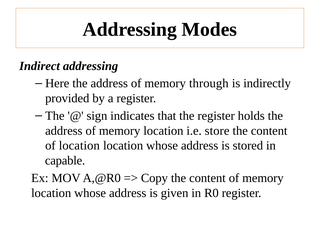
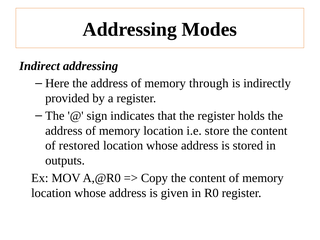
of location: location -> restored (79, 146)
capable: capable -> outputs (65, 161)
